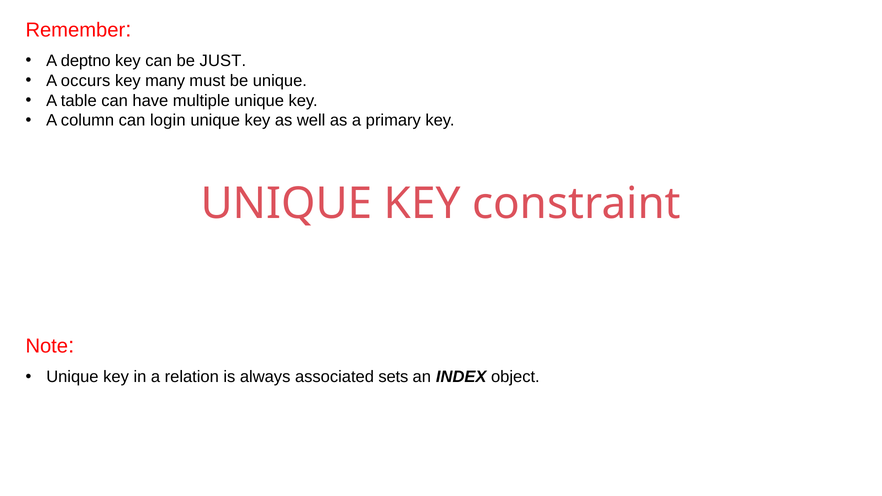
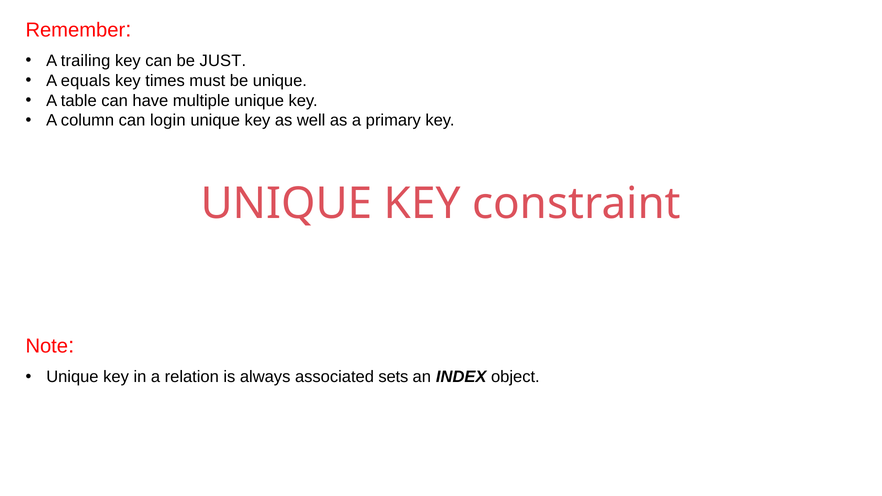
deptno: deptno -> trailing (86, 61)
occurs: occurs -> equals (86, 81)
many: many -> times (165, 81)
